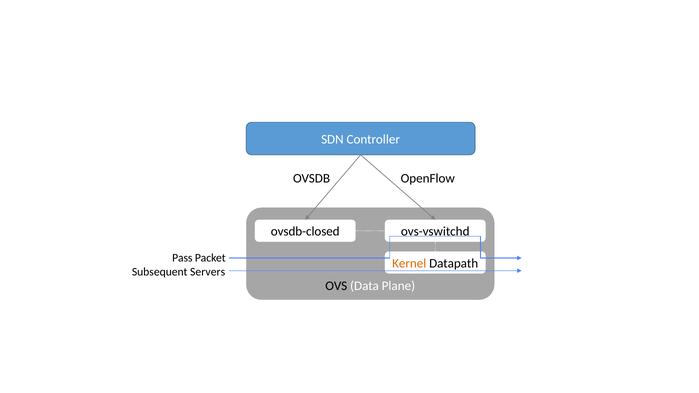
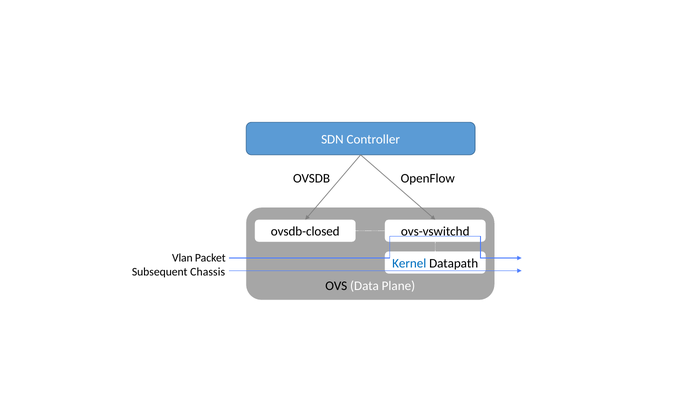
Pass: Pass -> Vlan (182, 258)
Kernel colour: orange -> blue (409, 264)
Servers: Servers -> Chassis (208, 272)
